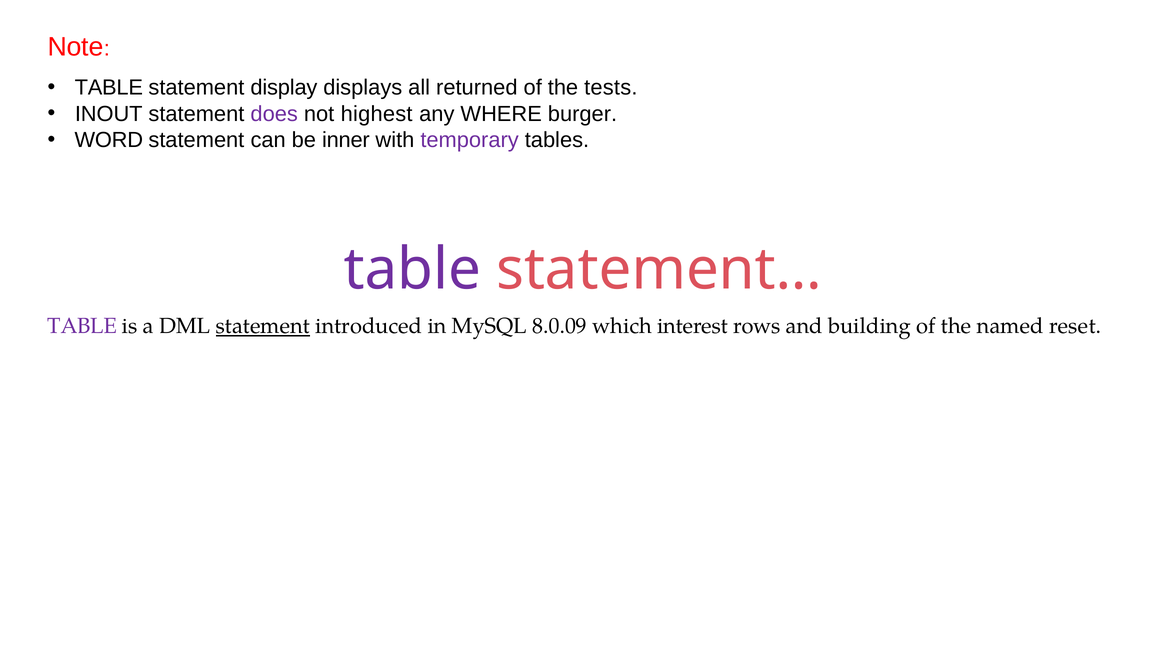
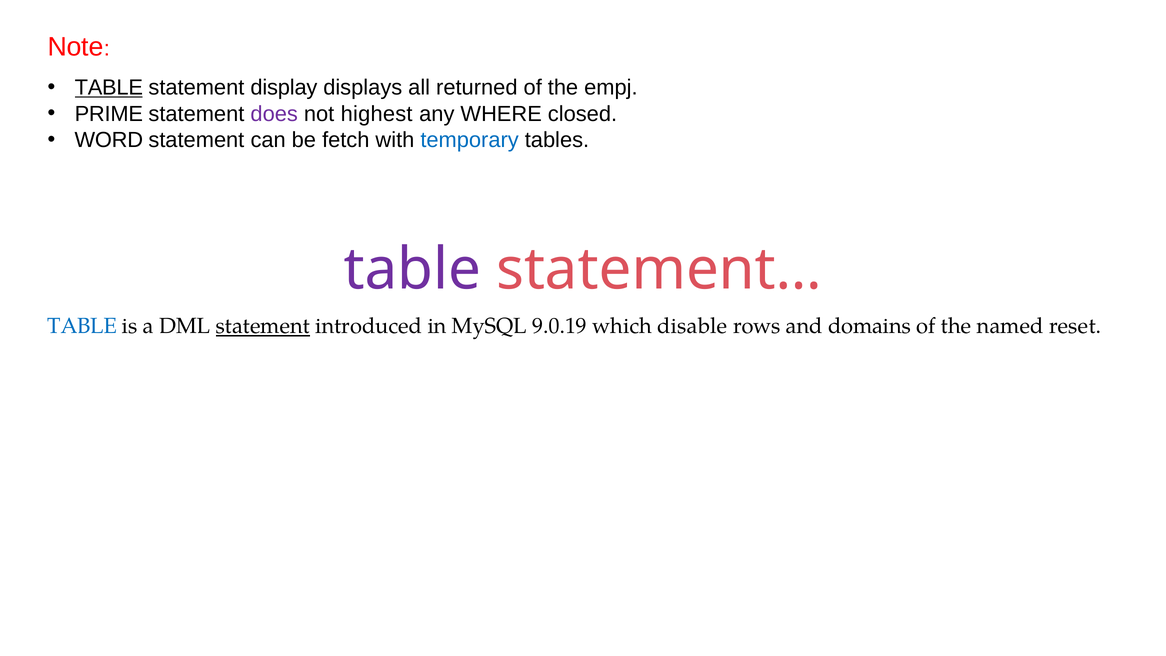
TABLE underline: none -> present (109, 88)
tests: tests -> empj (611, 88)
INOUT: INOUT -> PRIME (109, 114)
burger: burger -> closed (582, 114)
inner: inner -> fetch (346, 140)
temporary colour: purple -> blue (470, 140)
TABLE colour: purple -> blue (82, 326)
8.0.09: 8.0.09 -> 9.0.19 (560, 326)
interest: interest -> disable (692, 326)
building: building -> domains (870, 326)
